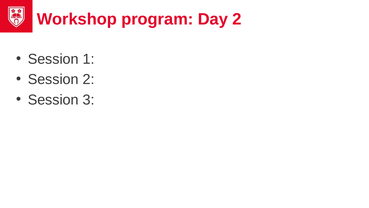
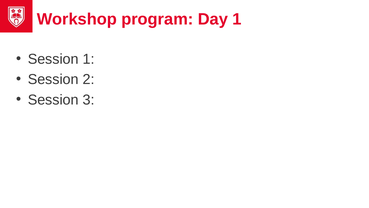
Day 2: 2 -> 1 (237, 19)
